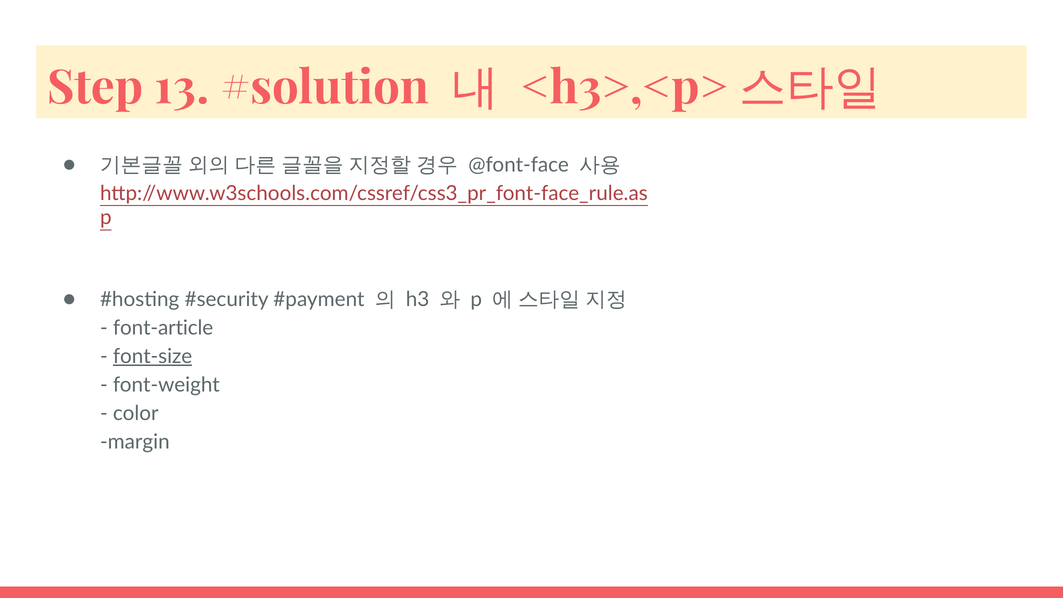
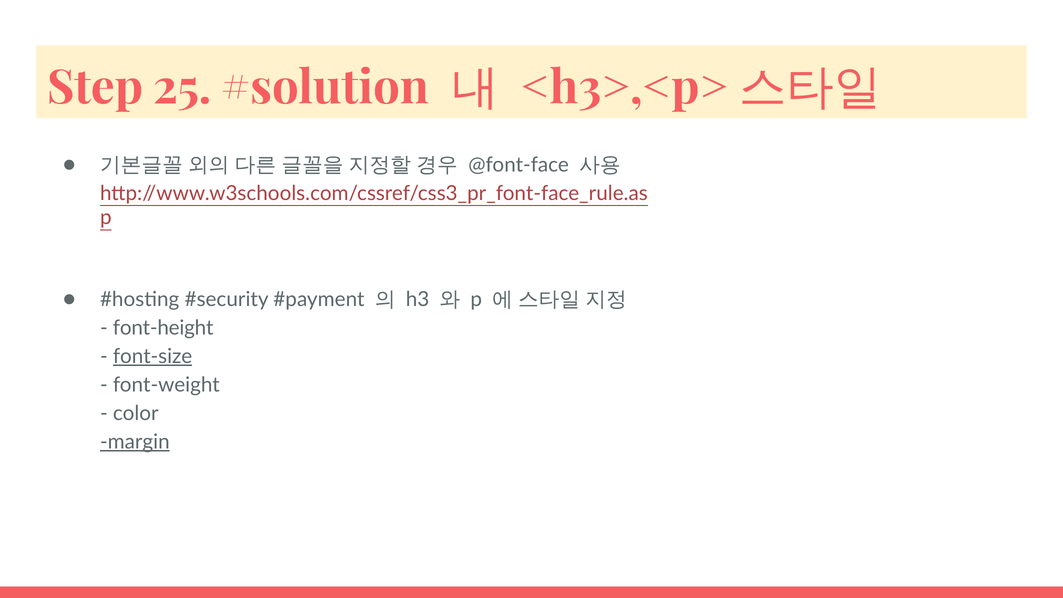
13: 13 -> 25 (182, 88)
font-article: font-article -> font-height (163, 328)
margin underline: none -> present (135, 442)
